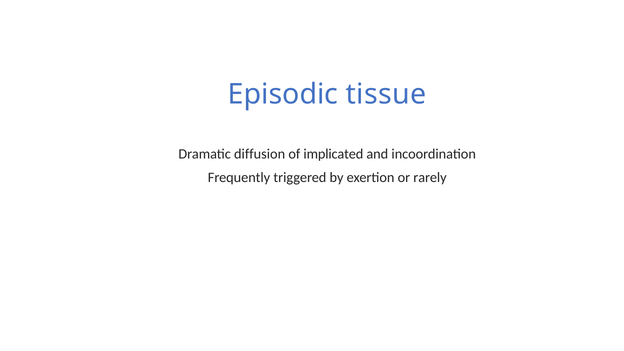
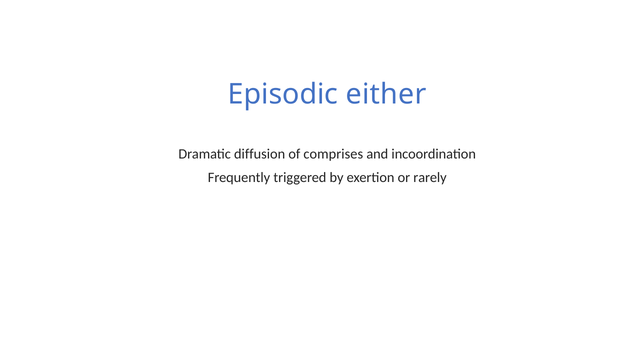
tissue: tissue -> either (386, 95)
implicated: implicated -> comprises (333, 154)
